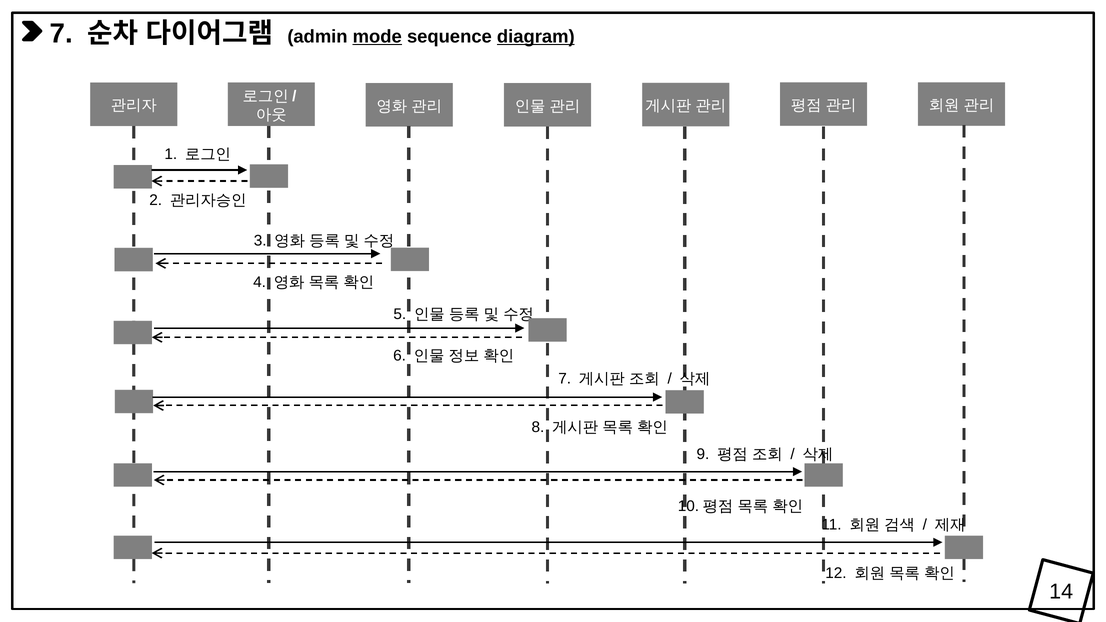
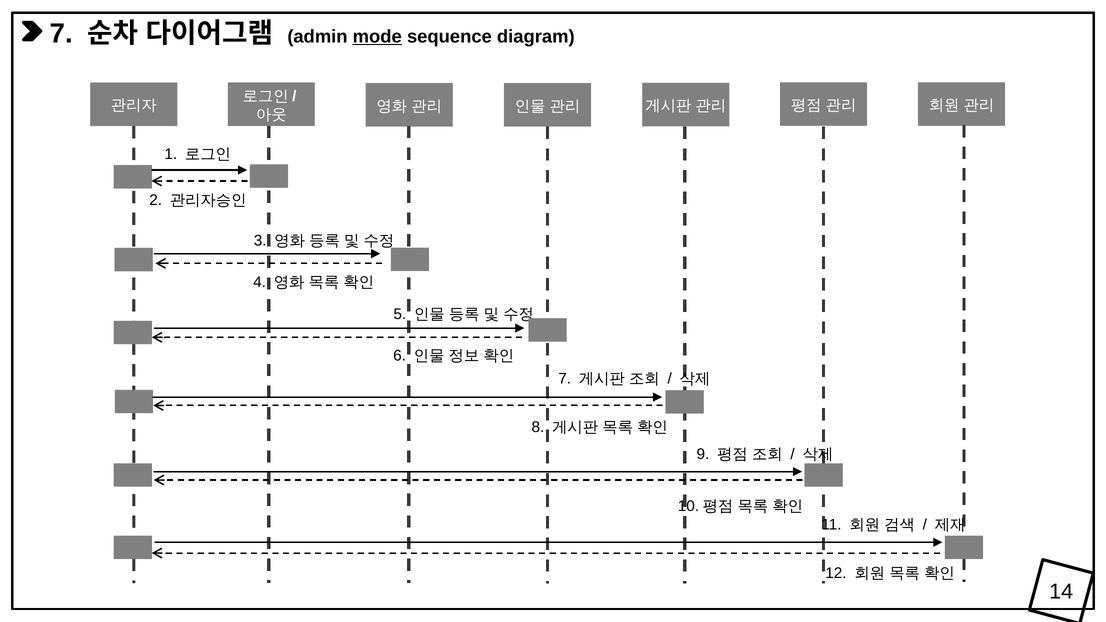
diagram underline: present -> none (536, 37)
